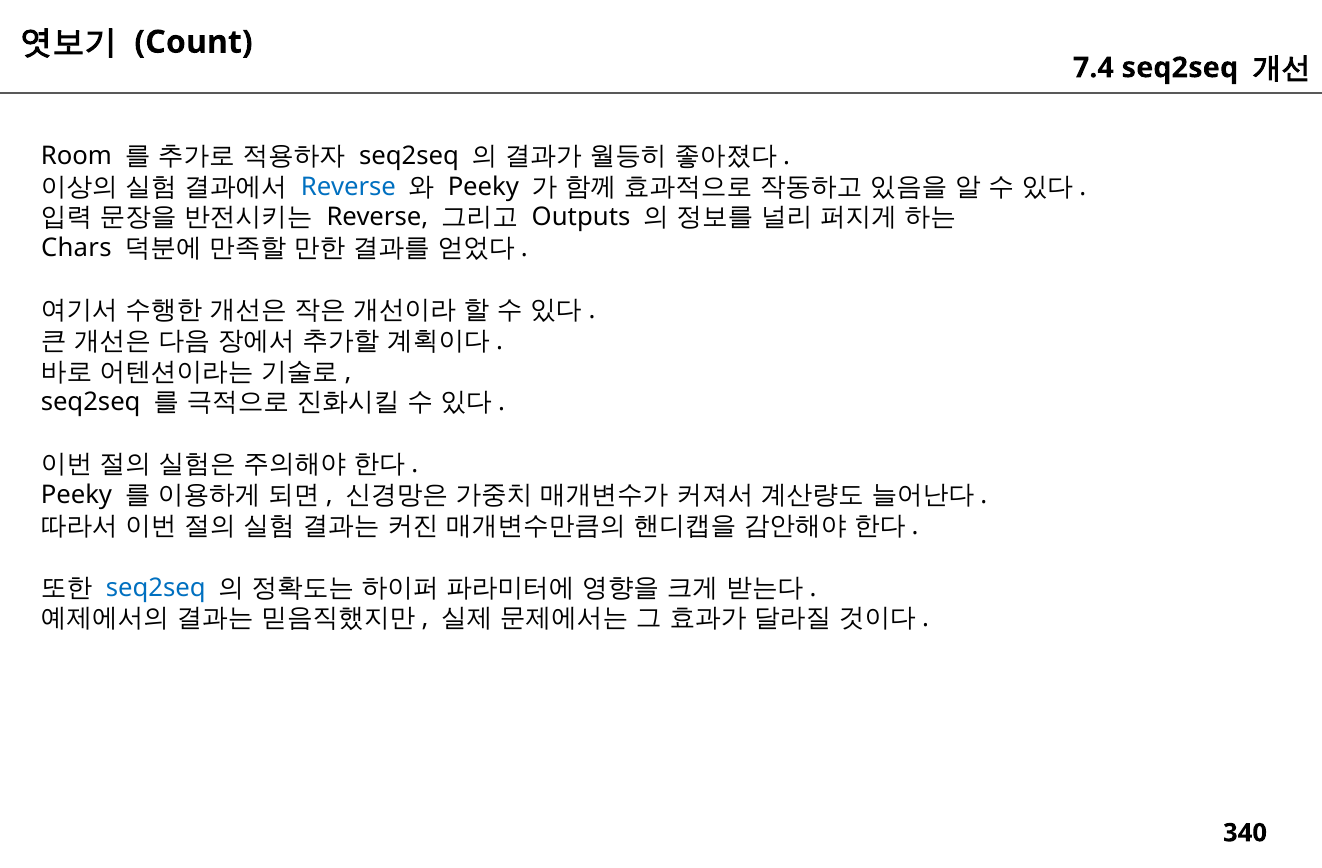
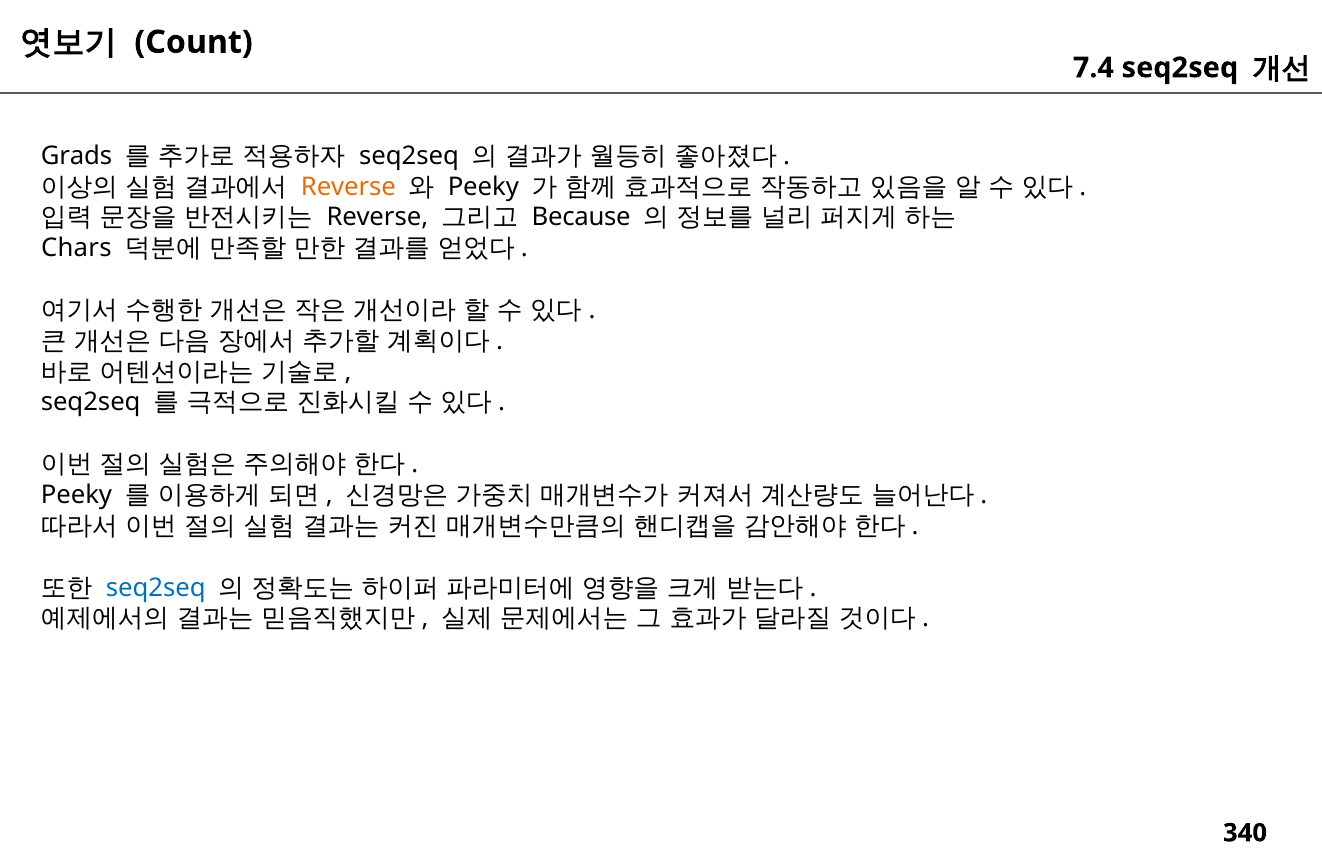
Room: Room -> Grads (77, 156)
Reverse colour: blue -> orange (348, 187)
Outputs: Outputs -> Because (581, 218)
